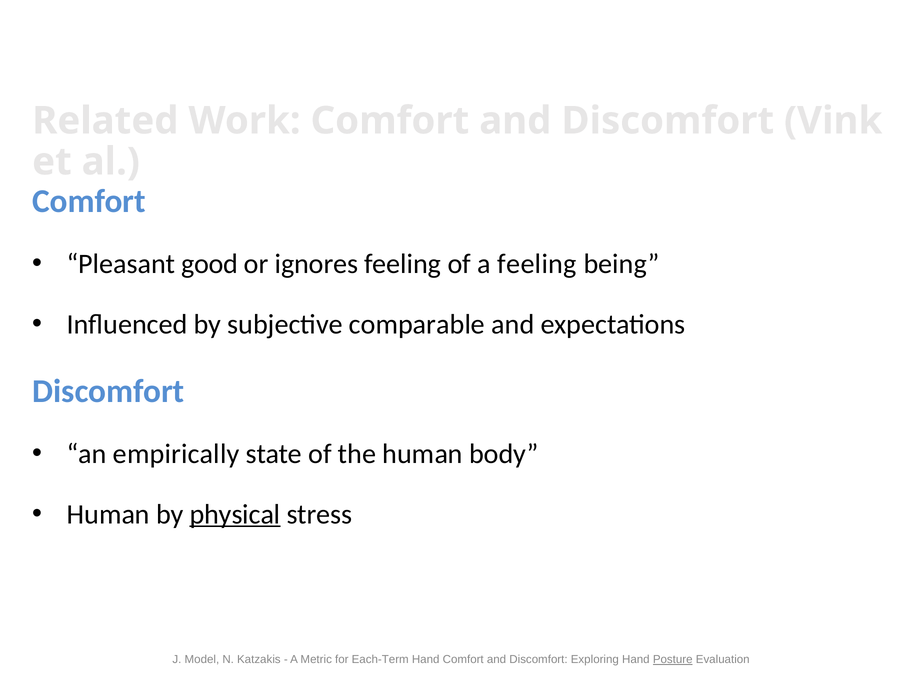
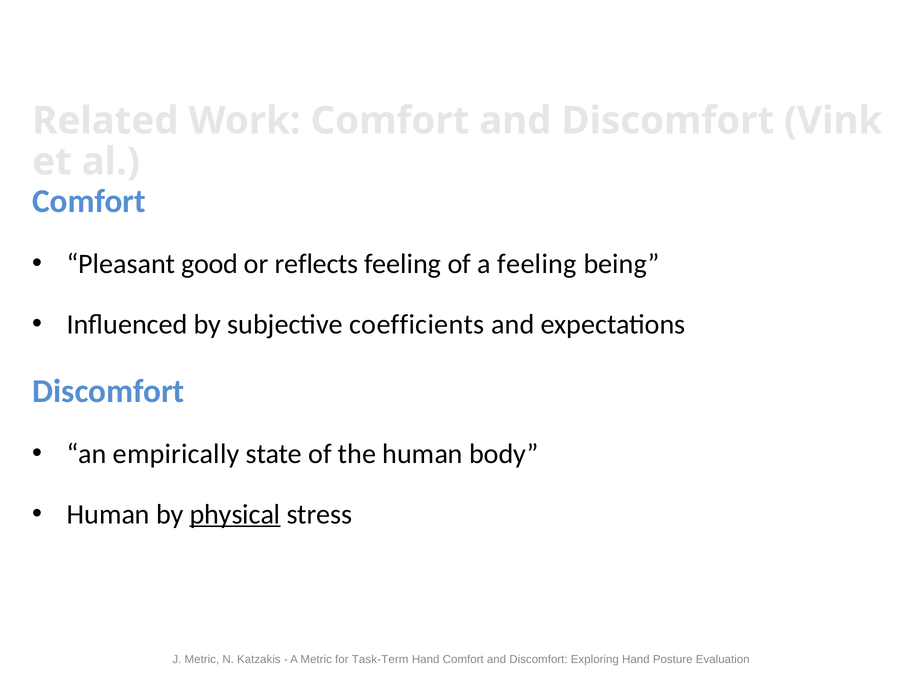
ignores: ignores -> reflects (317, 264)
comparable: comparable -> coefficients (417, 325)
J Model: Model -> Metric (202, 660)
Each-Term: Each-Term -> Task-Term (380, 660)
Posture underline: present -> none (673, 660)
